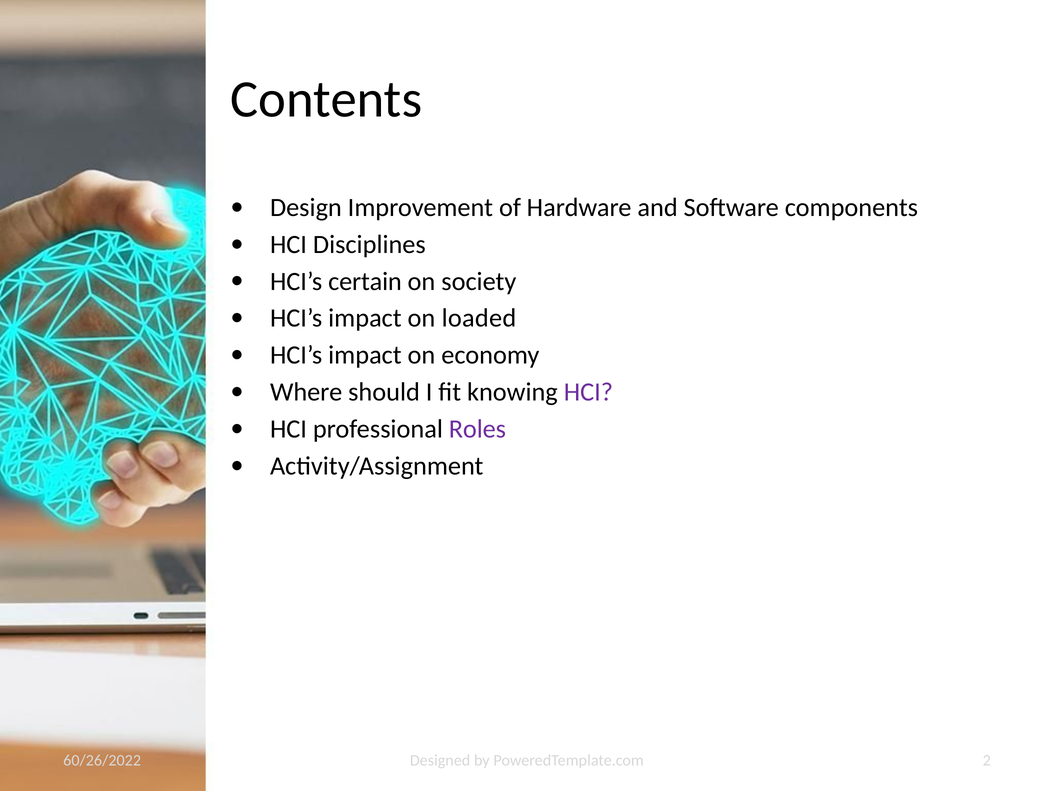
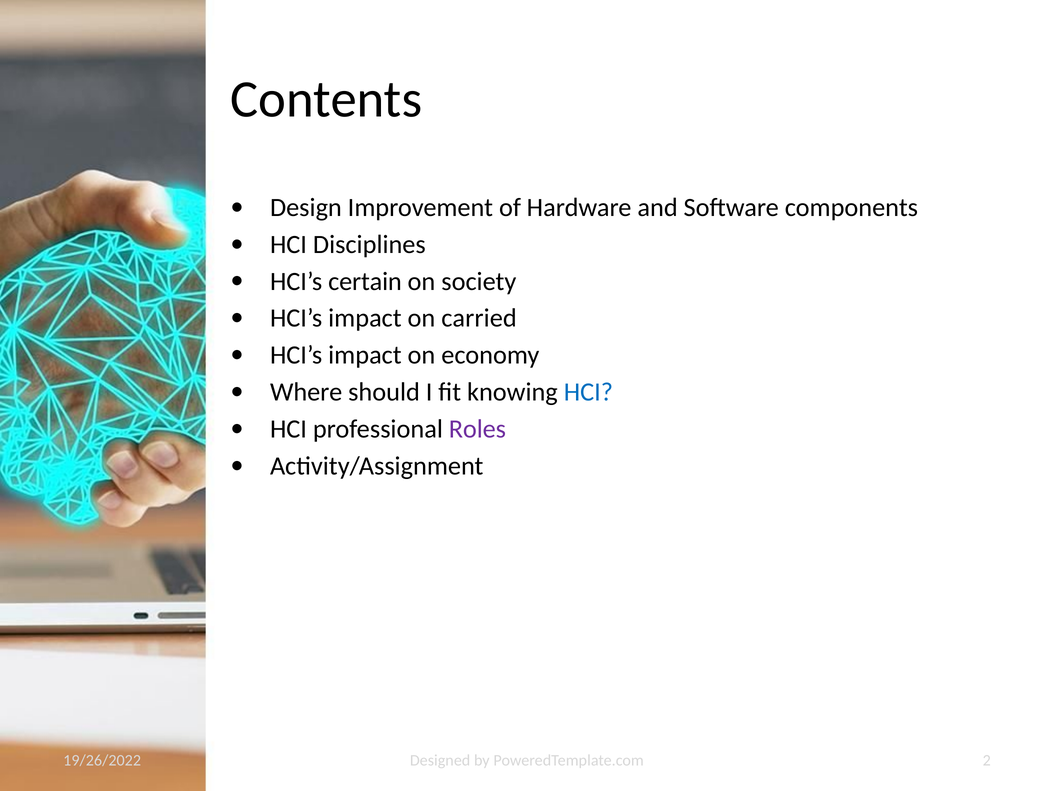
loaded: loaded -> carried (479, 318)
HCI colour: purple -> blue (588, 392)
60/26/2022: 60/26/2022 -> 19/26/2022 (102, 760)
